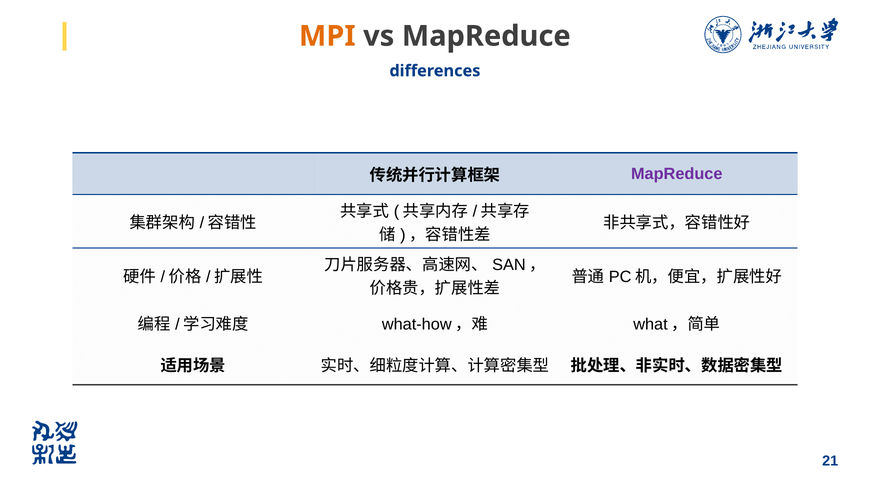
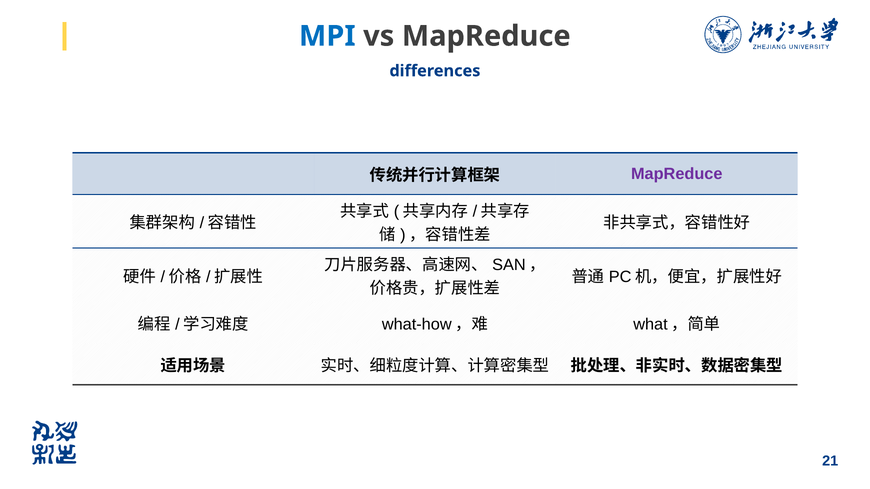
MPI colour: orange -> blue (327, 36)
